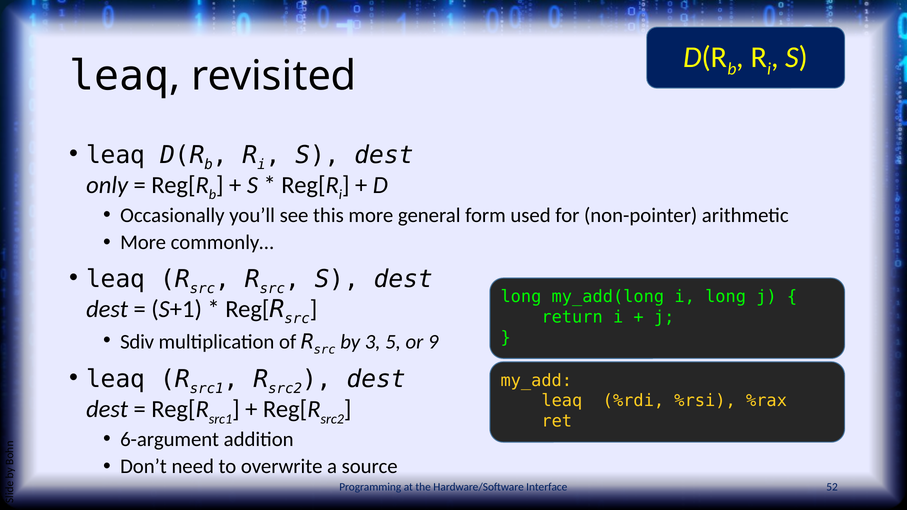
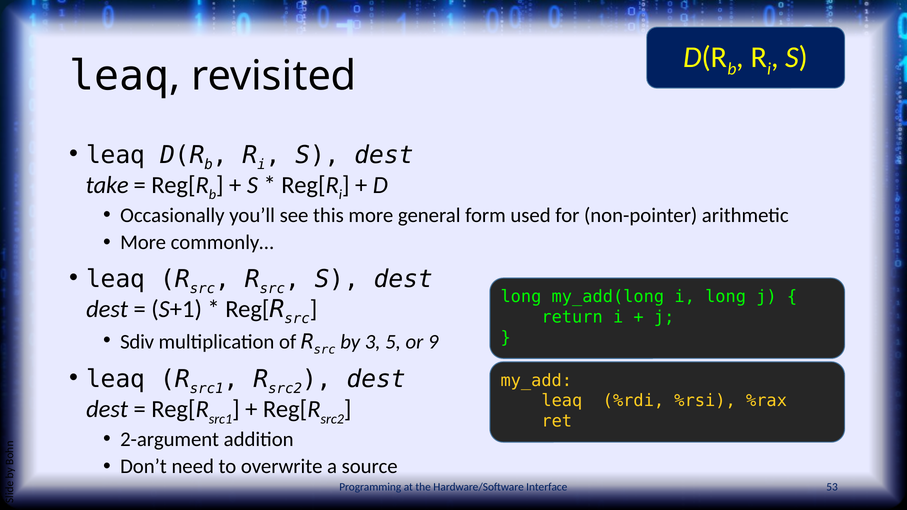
only: only -> take (107, 185)
6-argument: 6-argument -> 2-argument (170, 439)
52: 52 -> 53 (832, 487)
